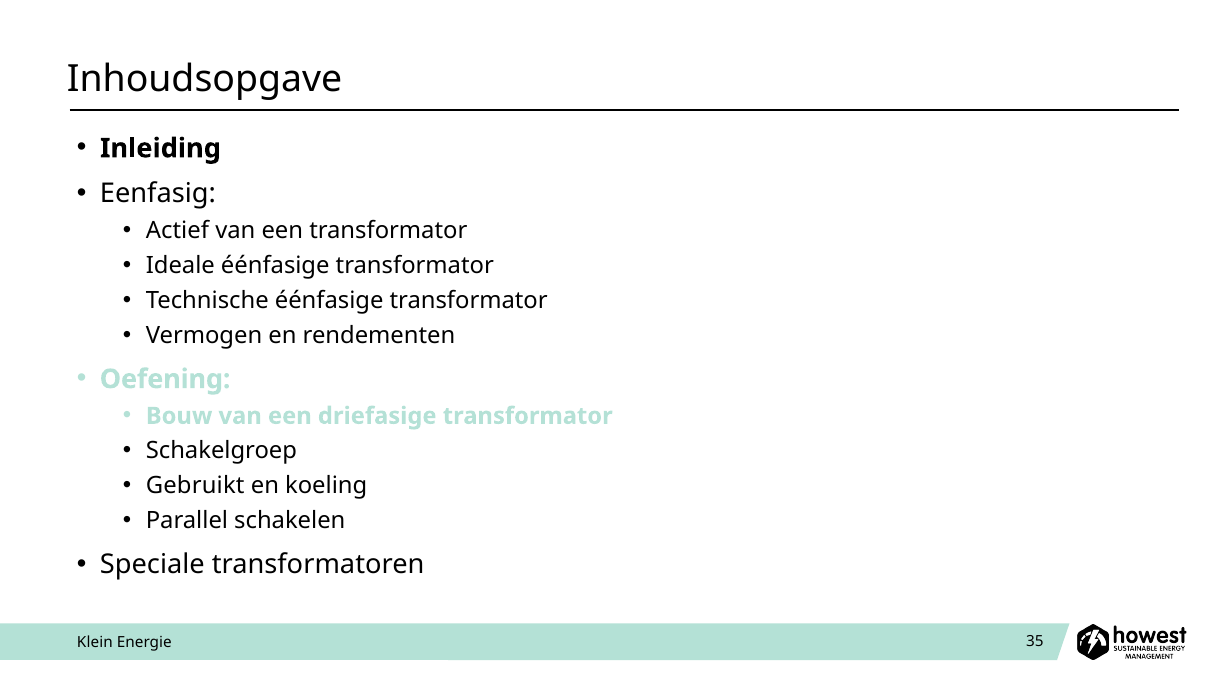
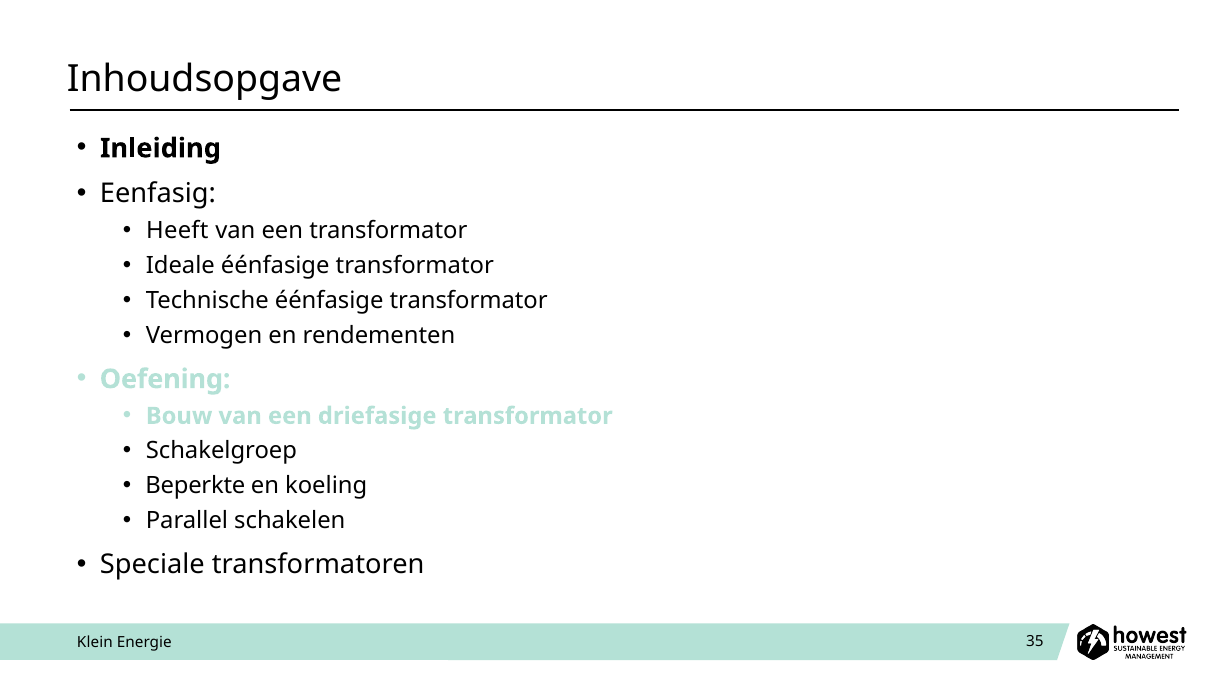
Actief: Actief -> Heeft (177, 231)
Gebruikt: Gebruikt -> Beperkte (195, 486)
